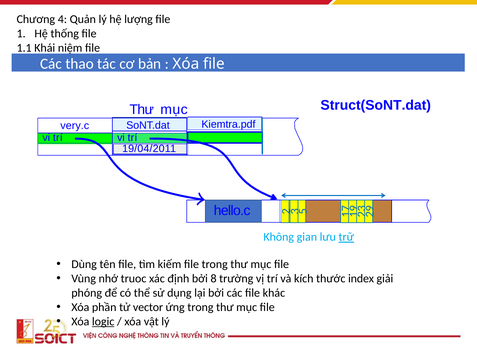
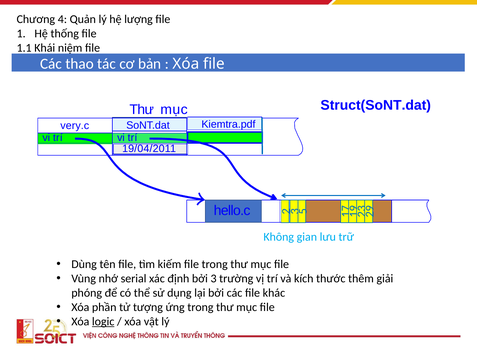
trữ underline: present -> none (346, 237)
truoc: truoc -> serial (134, 278)
bởi 8: 8 -> 3 (214, 278)
index: index -> thêm (361, 278)
vector: vector -> tượng (148, 307)
